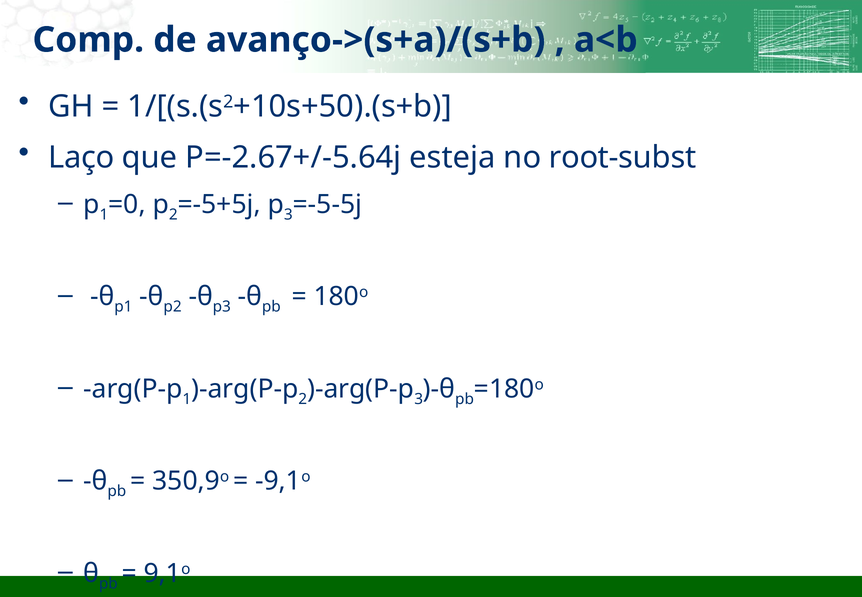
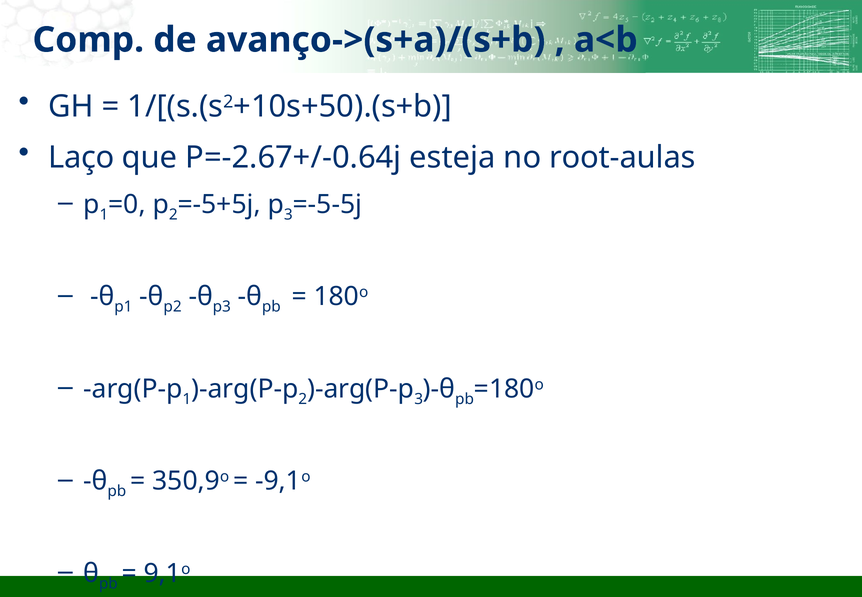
P=-2.67+/-5.64j: P=-2.67+/-5.64j -> P=-2.67+/-0.64j (293, 158)
root-subst: root-subst -> root-aulas (622, 158)
